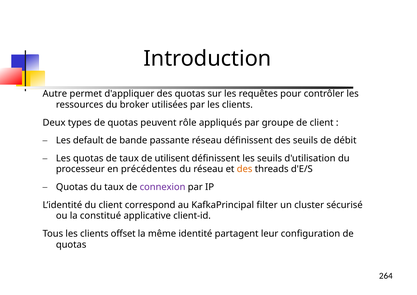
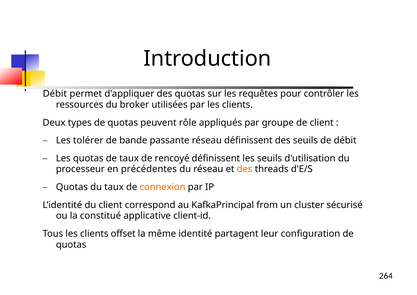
Autre: Autre -> Débit (55, 94)
default: default -> tolérer (88, 140)
utilisent: utilisent -> rencoyé (172, 158)
connexion colour: purple -> orange (163, 187)
filter: filter -> from (267, 205)
